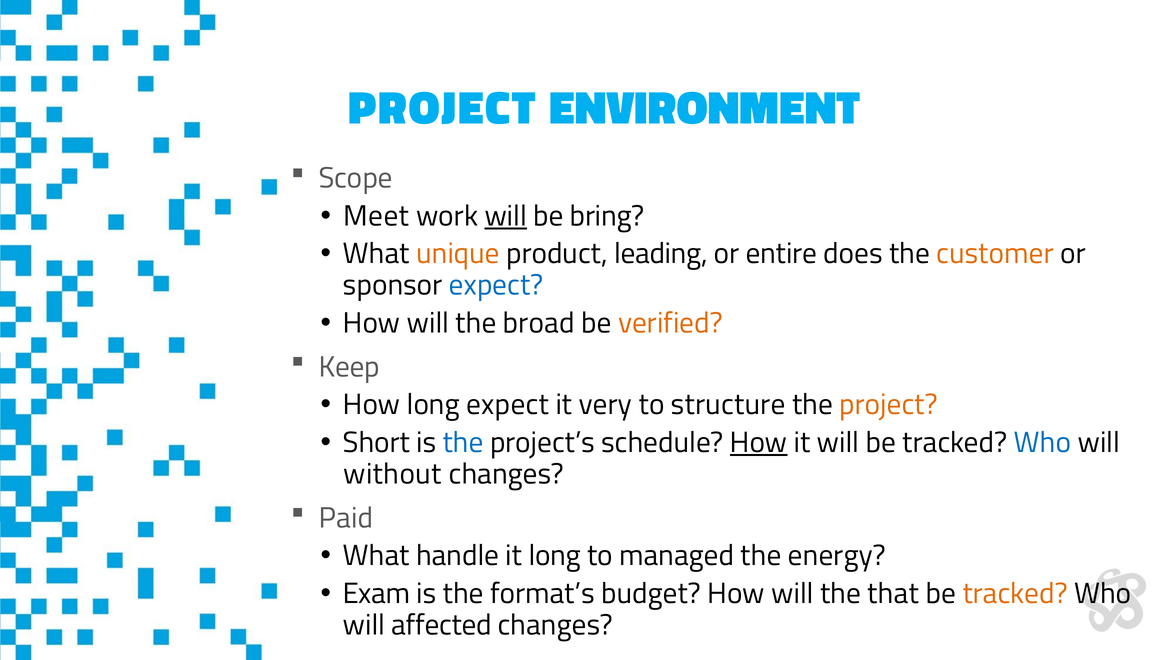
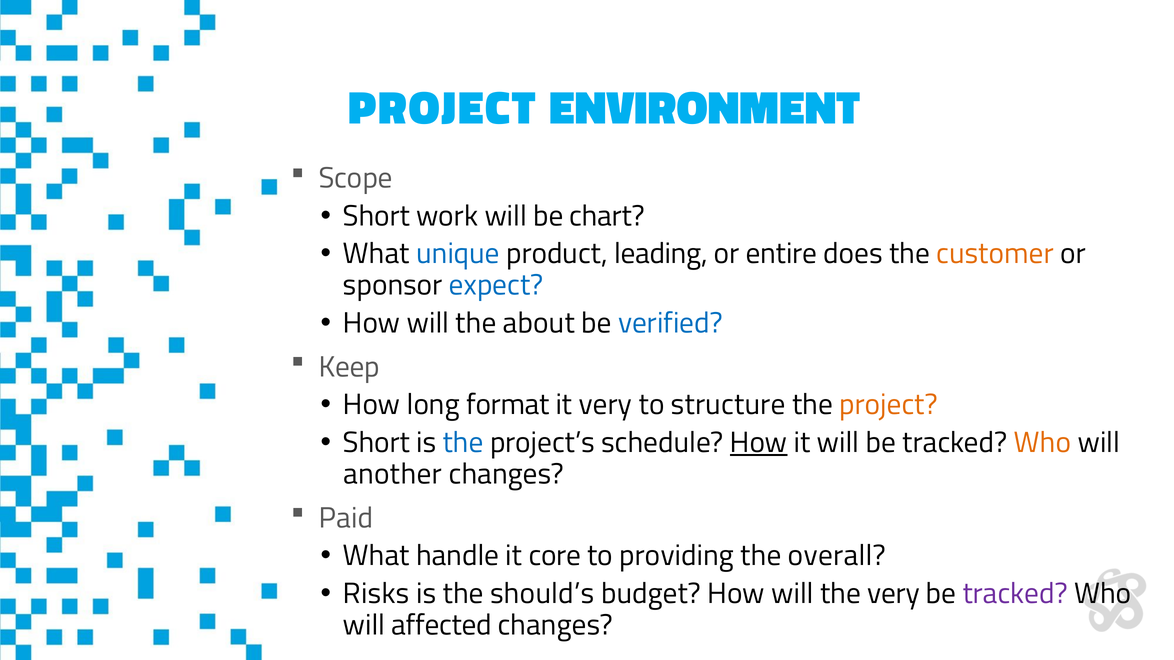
Meet: Meet -> Short (376, 216)
will underline: present -> none (506, 216)
bring: bring -> chart (607, 216)
unique colour: orange -> blue (458, 254)
broad: broad -> about (539, 323)
verified colour: orange -> blue (670, 323)
long expect: expect -> format (508, 405)
Who colour: blue -> orange (1043, 443)
without: without -> another (393, 474)
it long: long -> core (555, 556)
managed: managed -> providing (677, 556)
energy: energy -> overall (837, 556)
Exam: Exam -> Risks (376, 594)
format’s: format’s -> should’s (542, 594)
the that: that -> very (893, 594)
tracked colour: orange -> purple (1015, 594)
